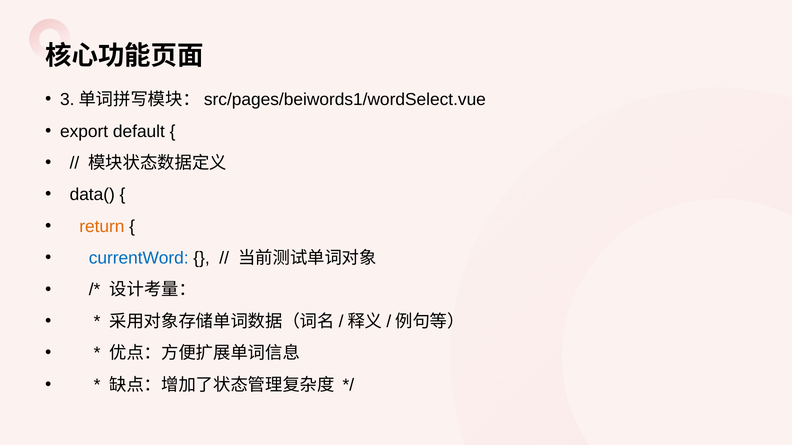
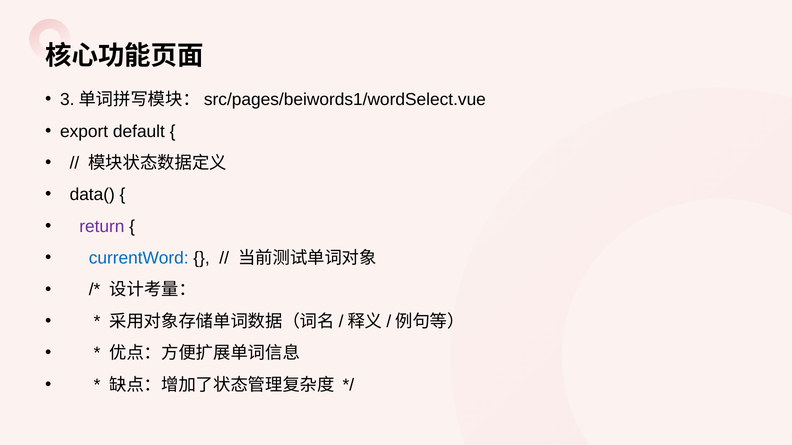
return colour: orange -> purple (102, 227)
